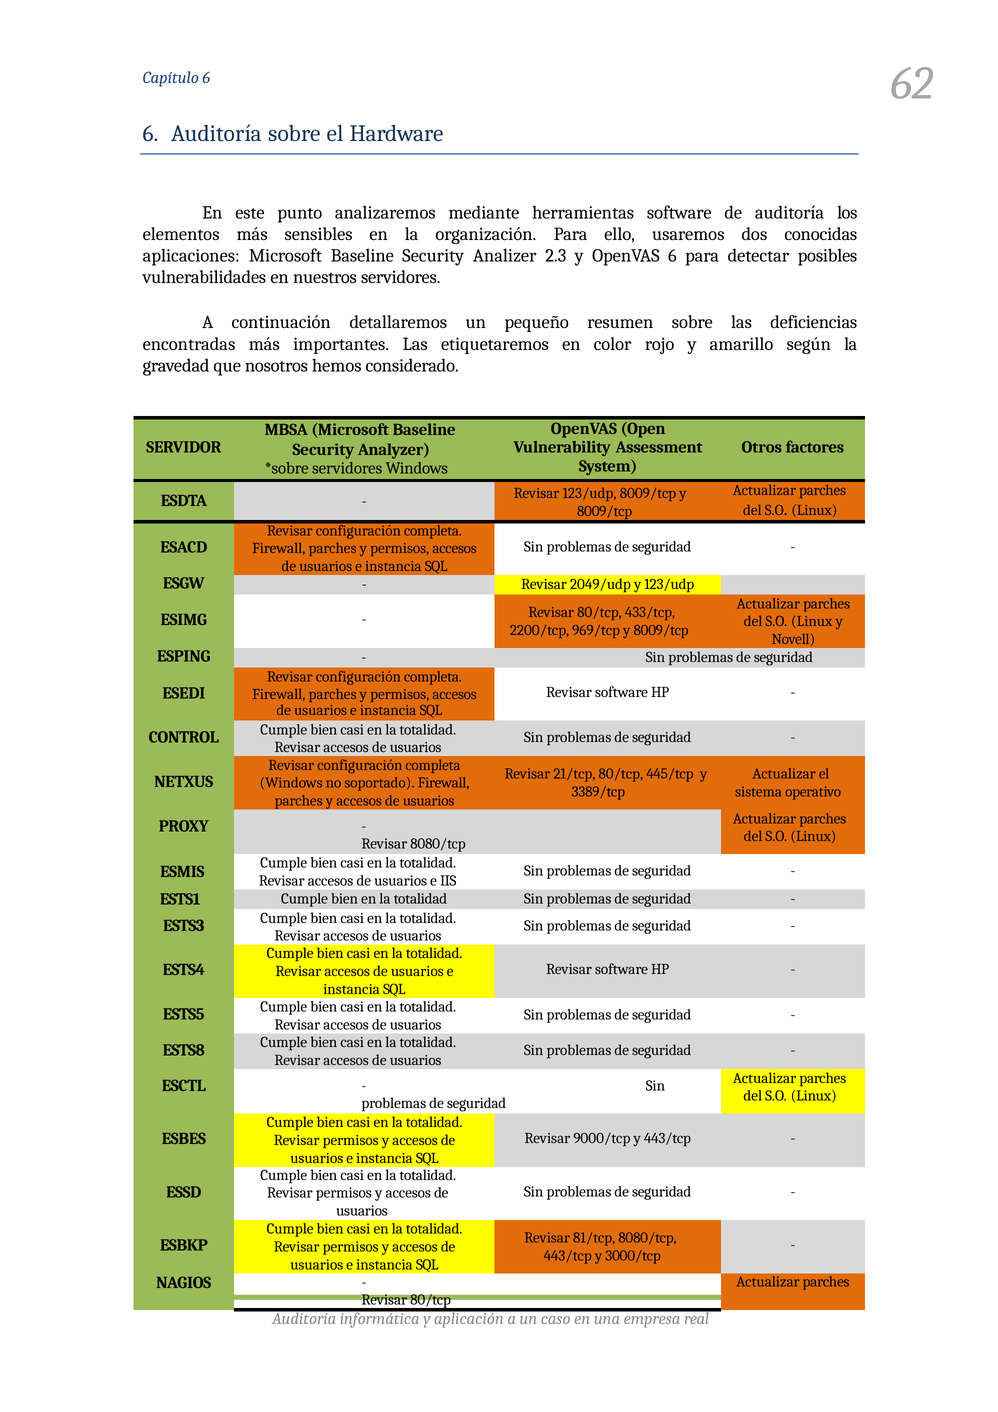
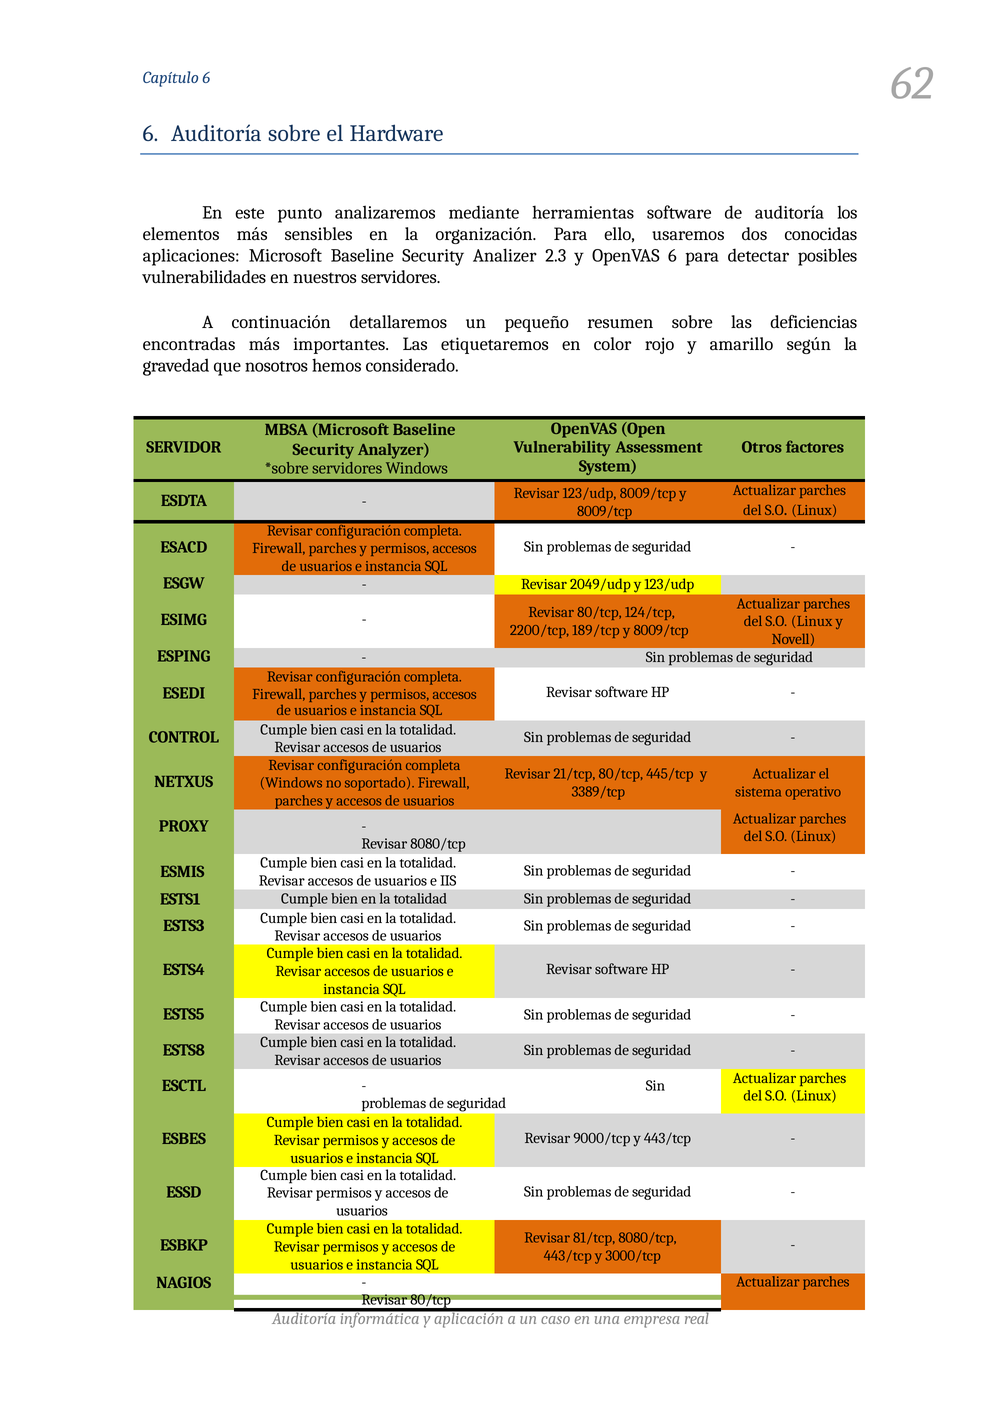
433/tcp: 433/tcp -> 124/tcp (650, 612)
969/tcp: 969/tcp -> 189/tcp (596, 630)
